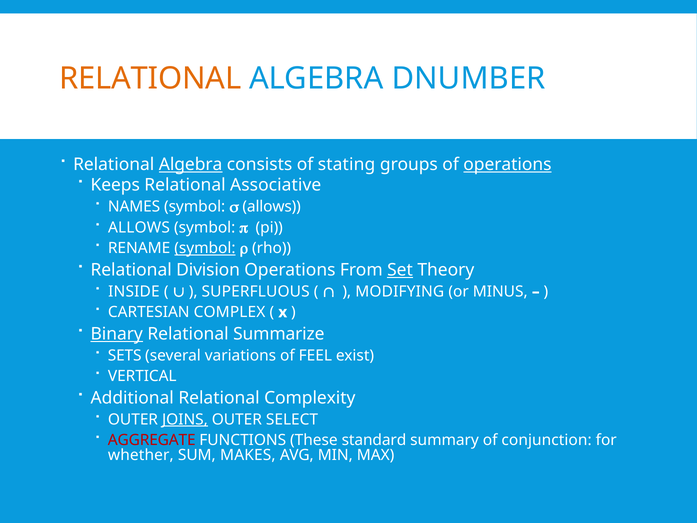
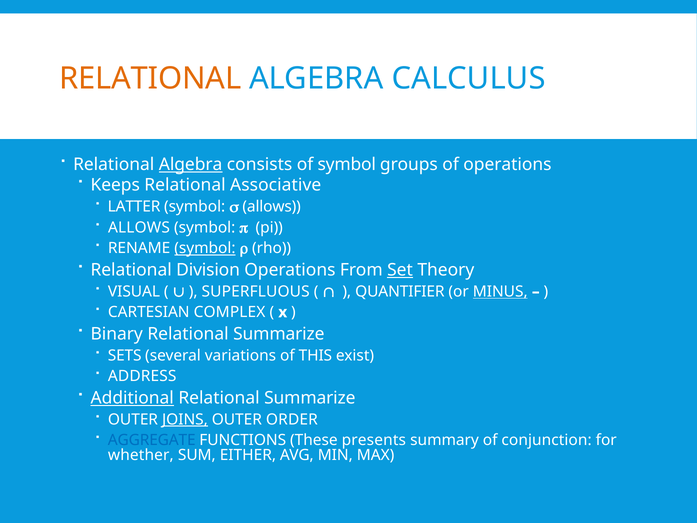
DNUMBER: DNUMBER -> CALCULUS (469, 78)
of stating: stating -> symbol (347, 164)
operations underline: present -> none (507, 164)
NAMES: NAMES -> LATTER (134, 207)
INSIDE: INSIDE -> VISUAL (134, 291)
MODIFYING: MODIFYING -> QUANTIFIER (400, 291)
MINUS underline: none -> present (500, 291)
Binary underline: present -> none (117, 334)
FEEL: FEEL -> THIS (315, 355)
VERTICAL: VERTICAL -> ADDRESS (142, 376)
Additional underline: none -> present (132, 398)
Complexity: Complexity -> Summarize (310, 398)
SELECT: SELECT -> ORDER (292, 419)
AGGREGATE colour: red -> blue (152, 440)
standard: standard -> presents (374, 440)
MAKES: MAKES -> EITHER (248, 455)
